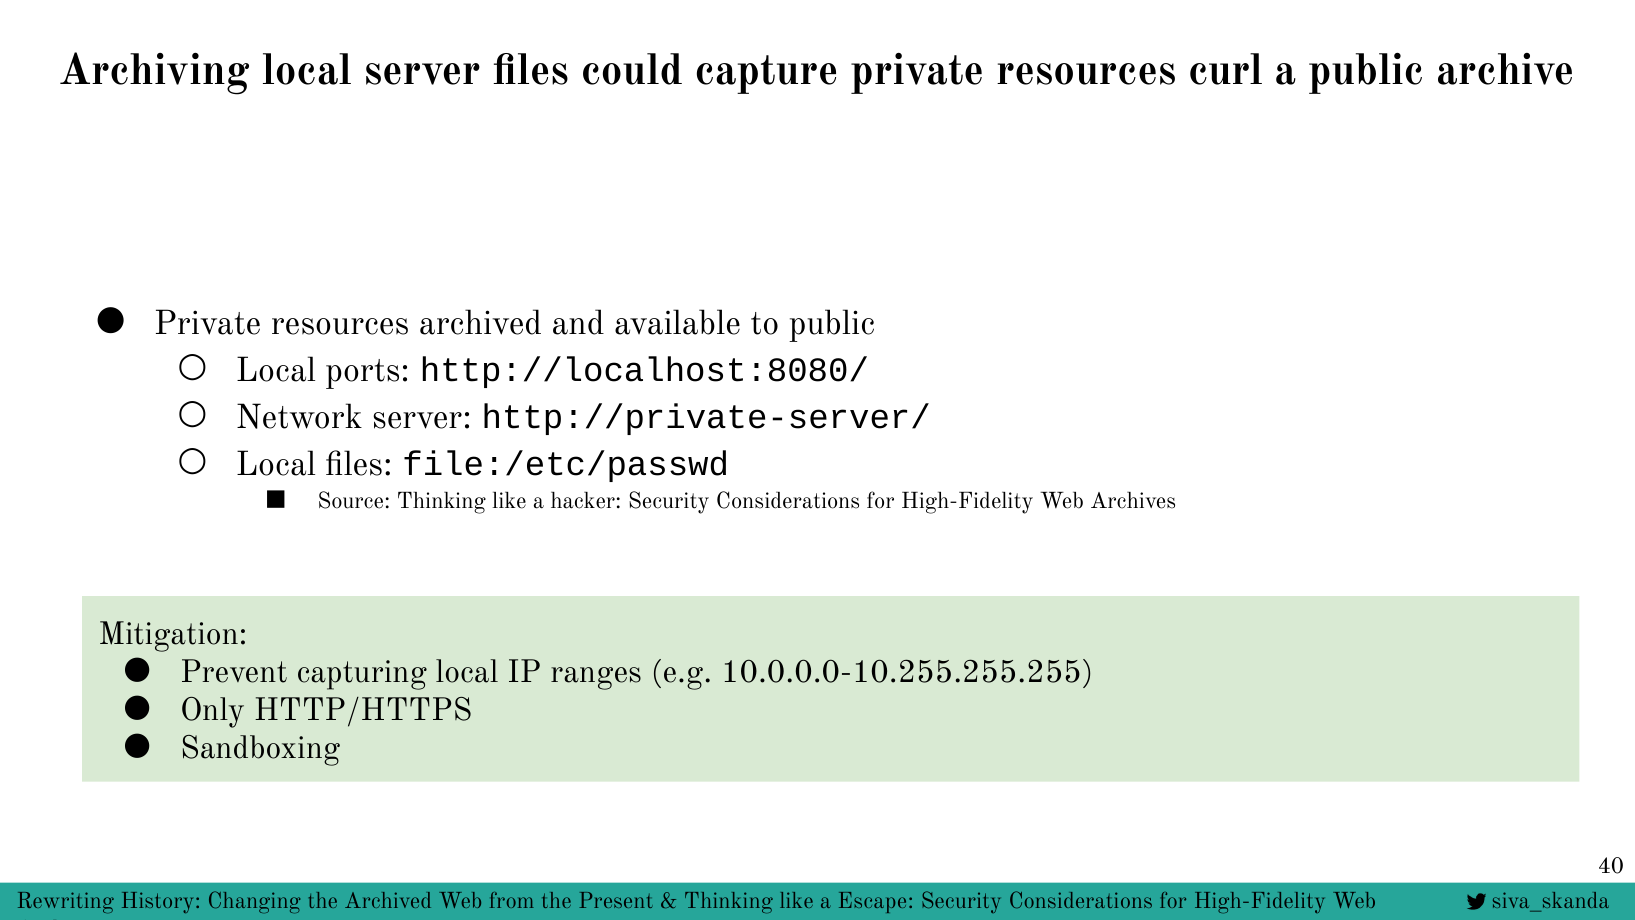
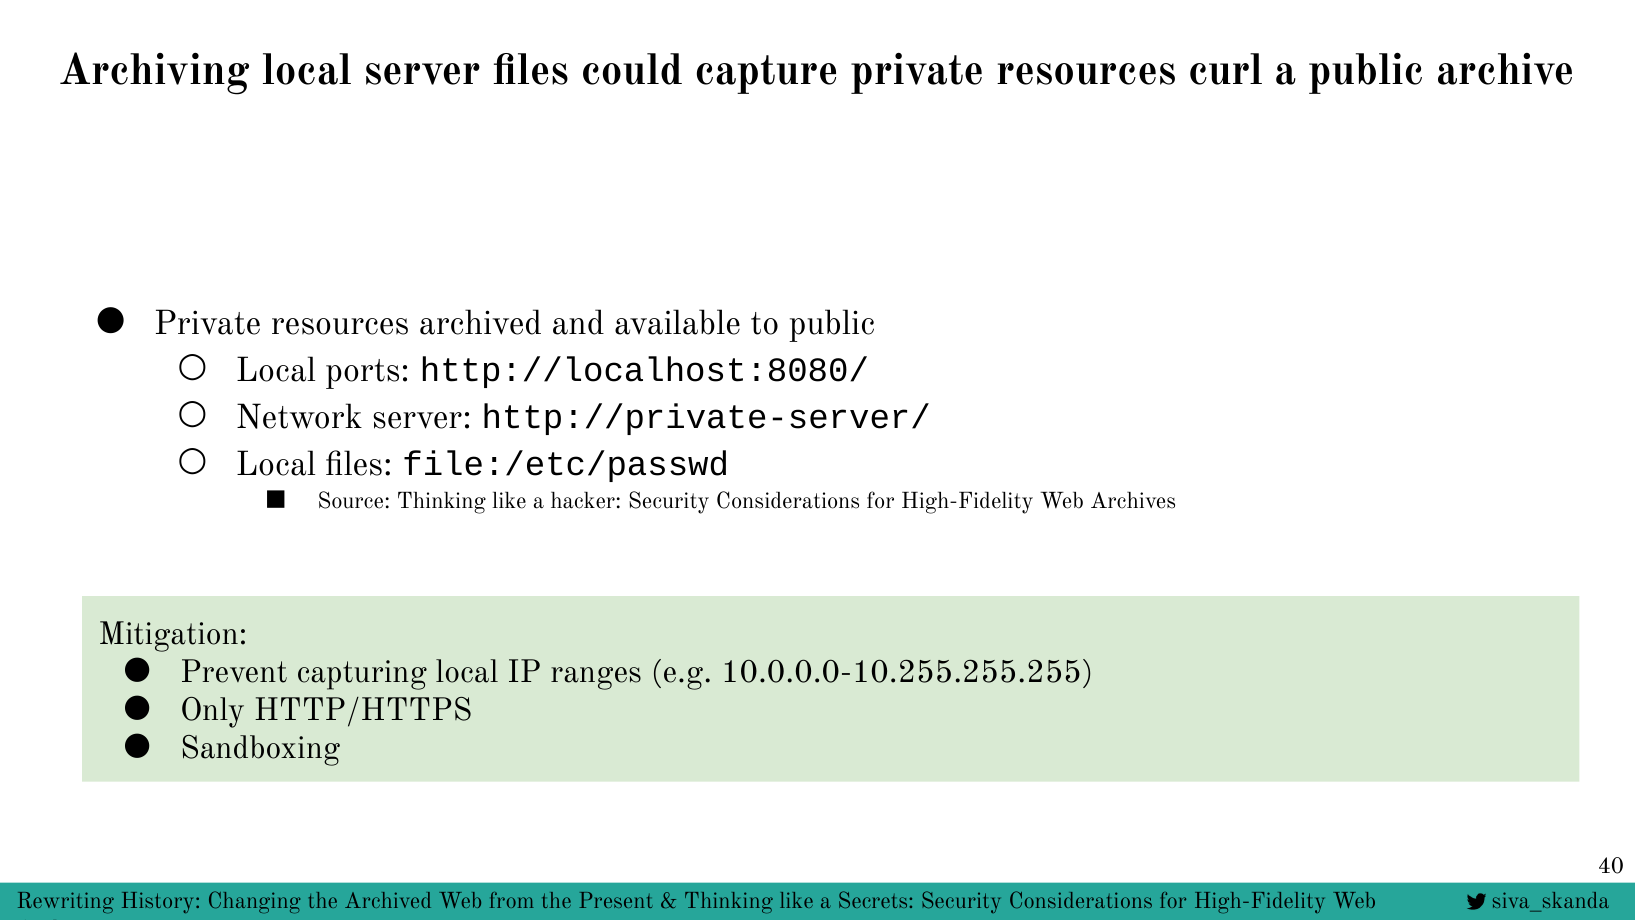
Escape: Escape -> Secrets (876, 901)
